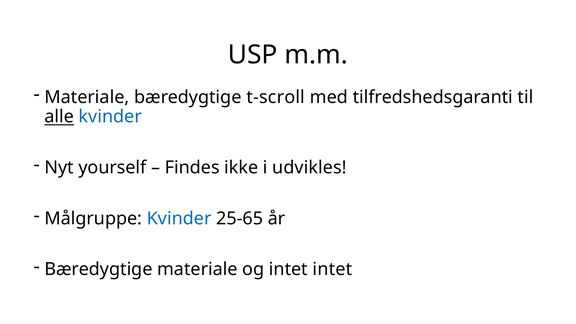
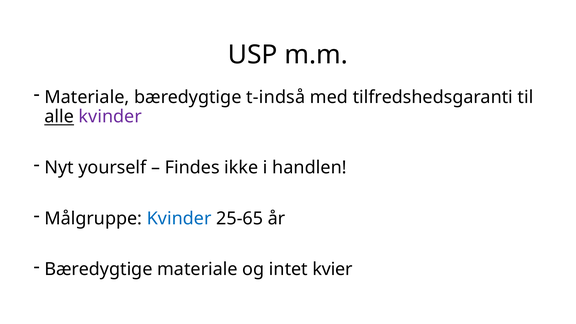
t-scroll: t-scroll -> t-indså (276, 97)
kvinder colour: blue -> purple (110, 117)
udvikles: udvikles -> handlen (310, 168)
intet intet: intet -> kvier (333, 269)
